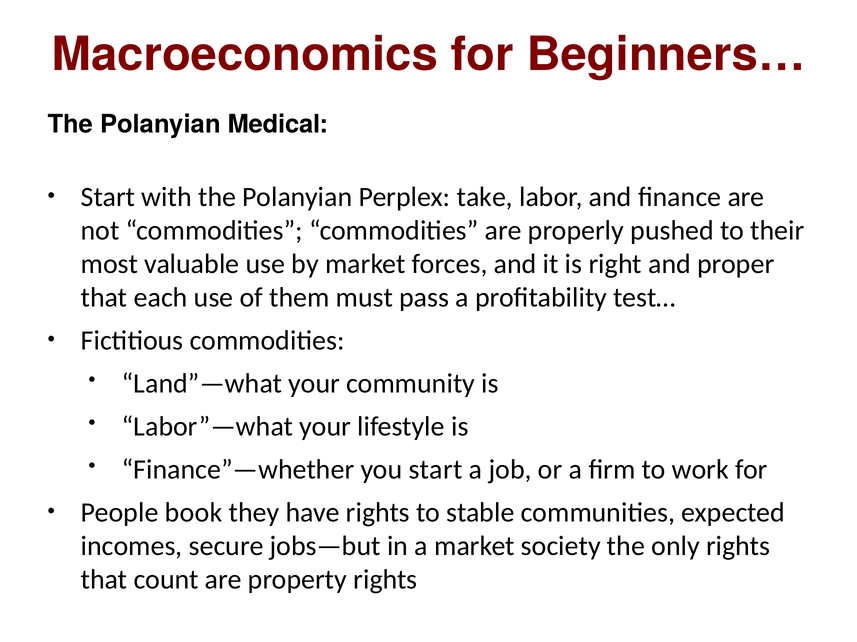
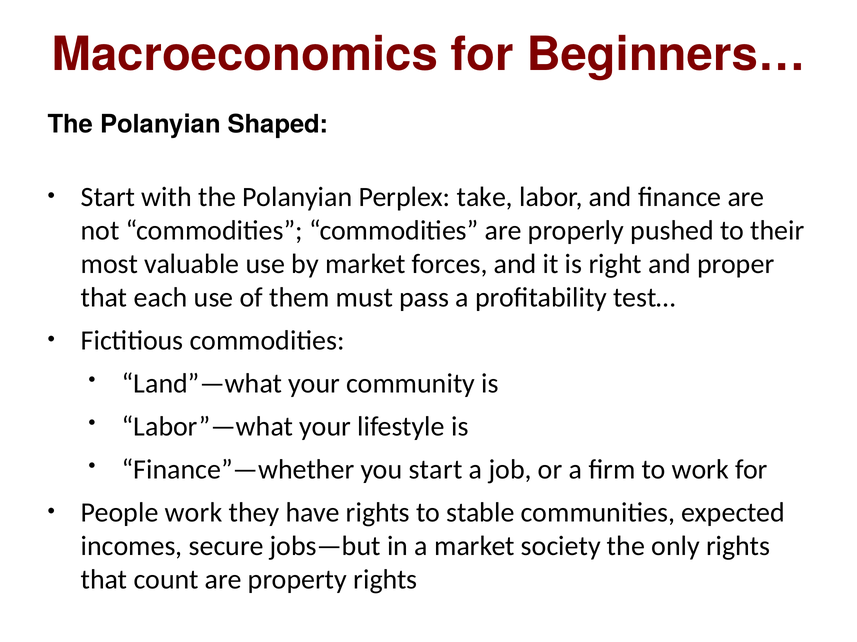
Medical: Medical -> Shaped (278, 124)
People book: book -> work (194, 513)
